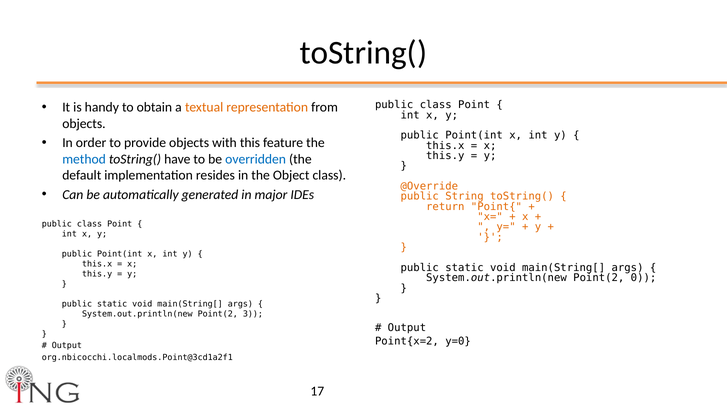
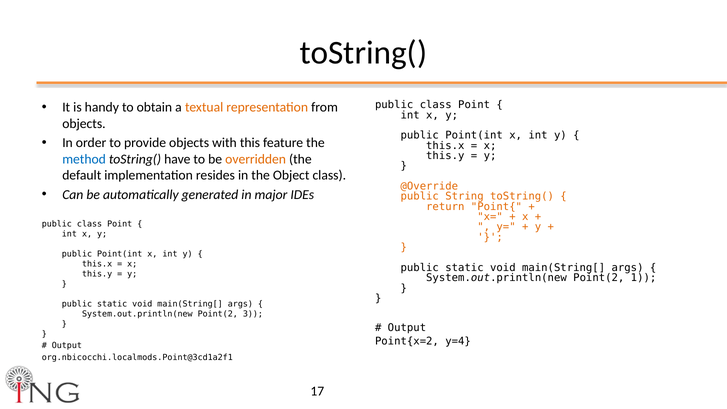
overridden colour: blue -> orange (256, 159)
0: 0 -> 1 (644, 278)
y=0: y=0 -> y=4 (458, 341)
